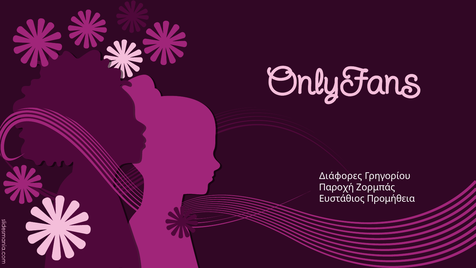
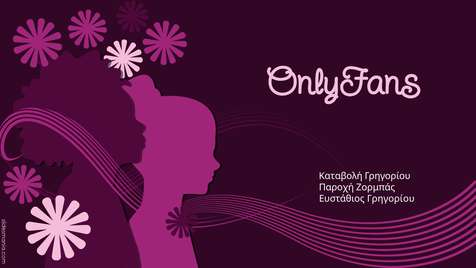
Διάφορες: Διάφορες -> Καταβολή (341, 176)
Ευστάθιος Προμήθεια: Προμήθεια -> Γρηγορίου (391, 198)
